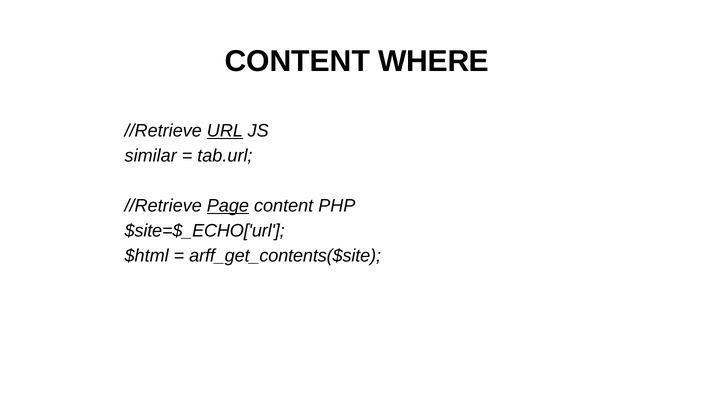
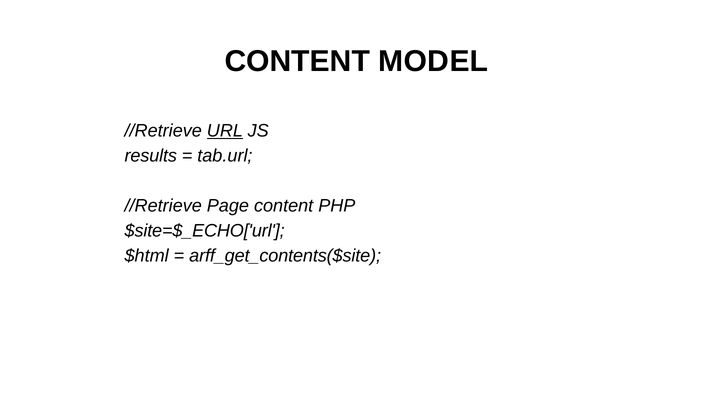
WHERE: WHERE -> MODEL (433, 61)
similar: similar -> results (151, 156)
Page underline: present -> none (228, 206)
